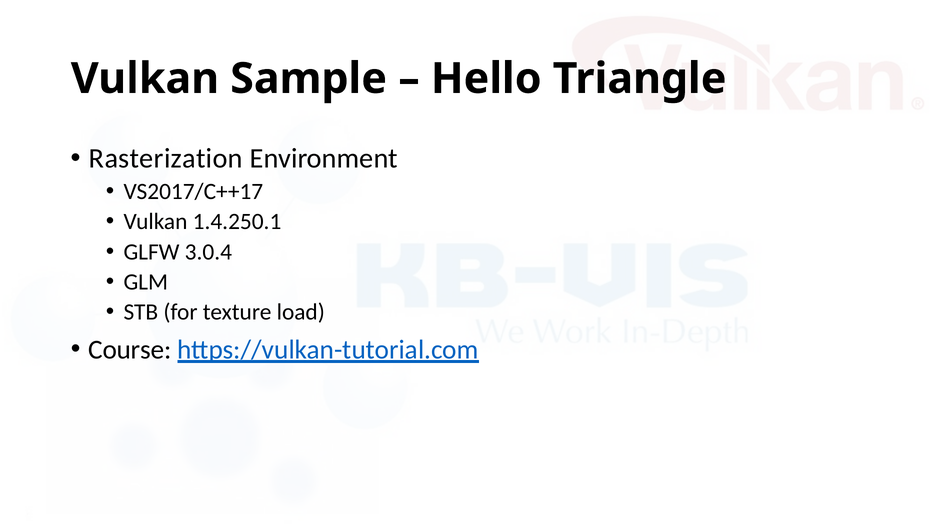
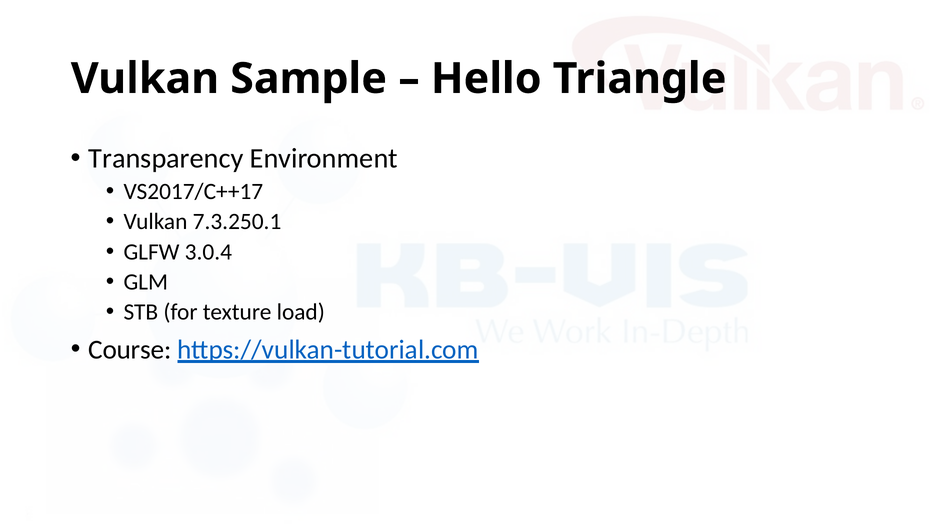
Rasterization: Rasterization -> Transparency (166, 159)
1.4.250.1: 1.4.250.1 -> 7.3.250.1 (237, 222)
